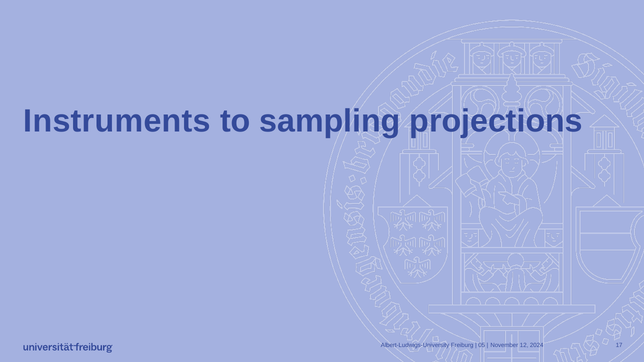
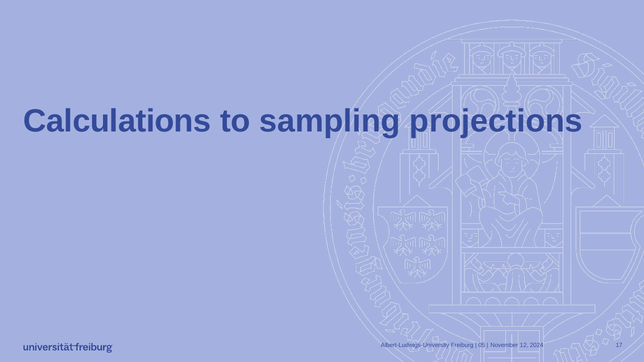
Instruments: Instruments -> Calculations (117, 121)
